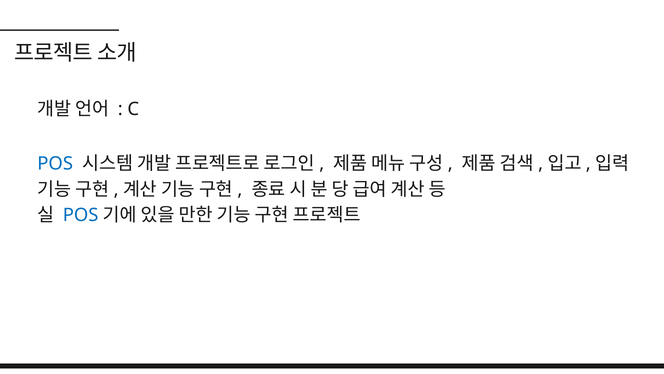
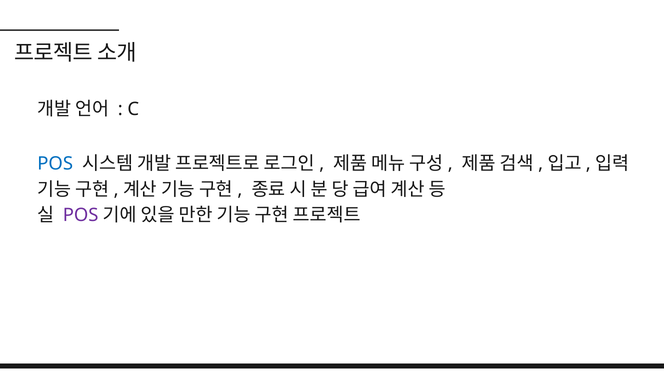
POS colour: blue -> purple (81, 215)
